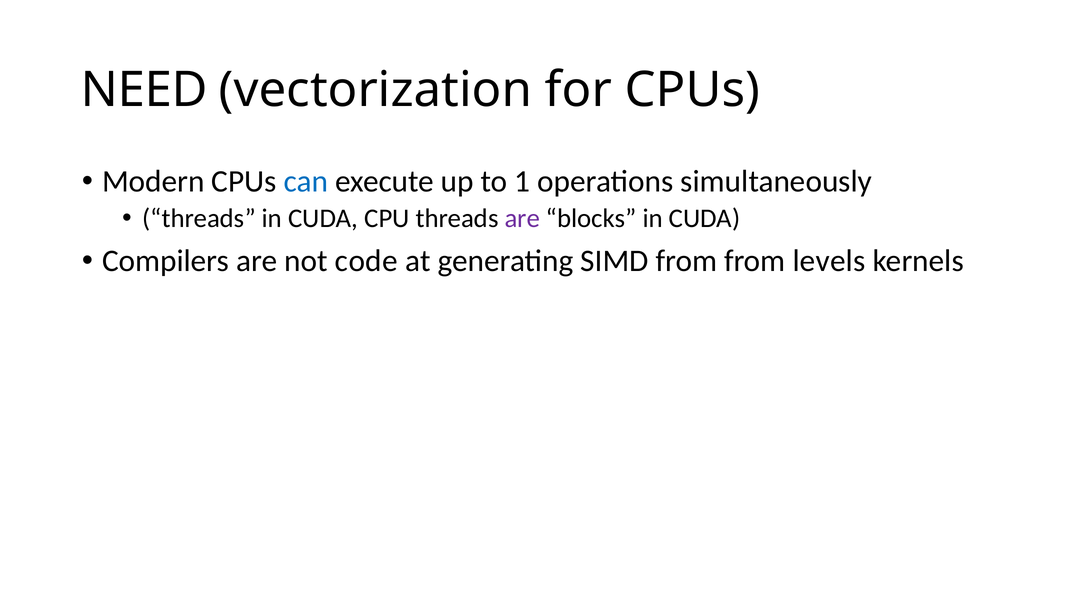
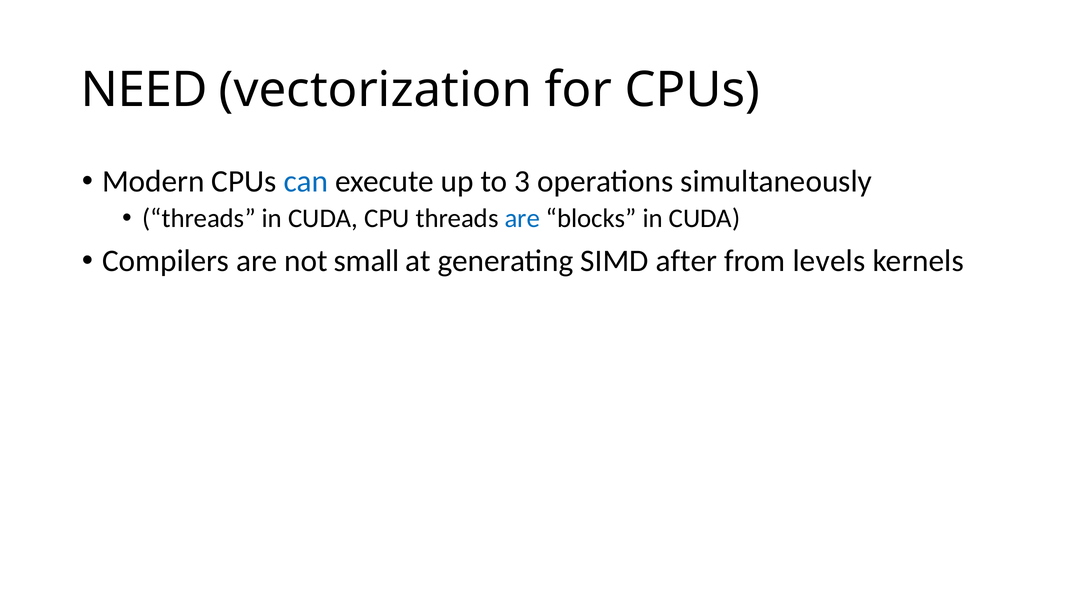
1: 1 -> 3 (522, 182)
are colour: purple -> blue (522, 219)
code: code -> small (367, 261)
SIMD from: from -> after (686, 261)
